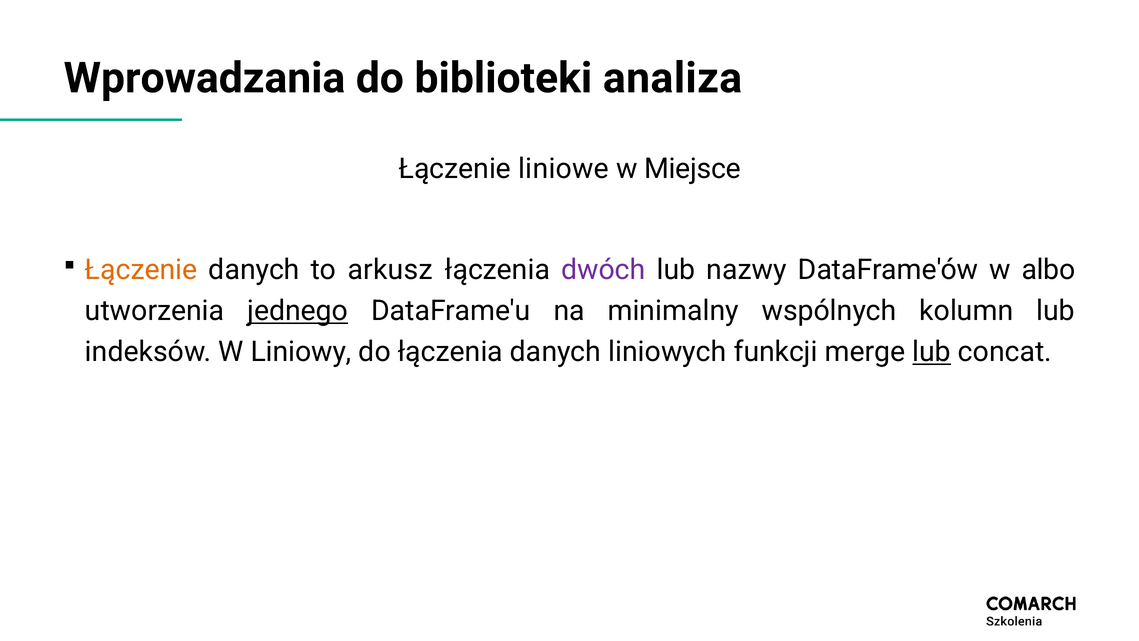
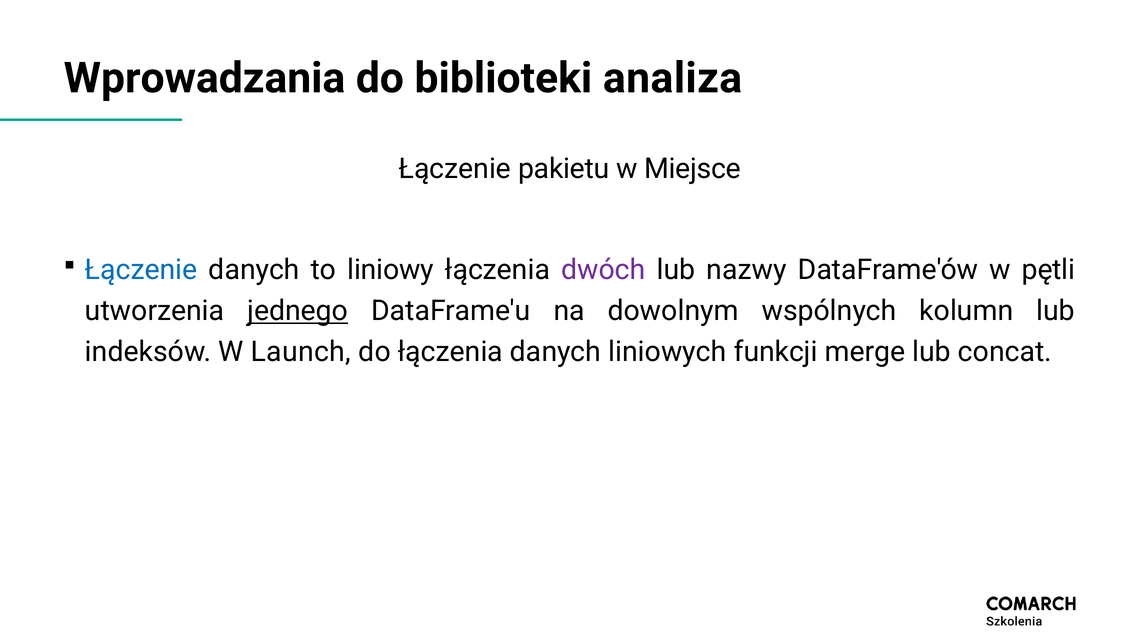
liniowe: liniowe -> pakietu (564, 169)
Łączenie colour: orange -> blue (141, 270)
arkusz: arkusz -> liniowy (391, 270)
albo: albo -> pętli (1048, 270)
minimalny: minimalny -> dowolnym (673, 311)
Liniowy: Liniowy -> Launch (301, 352)
lub underline: present -> none (932, 352)
